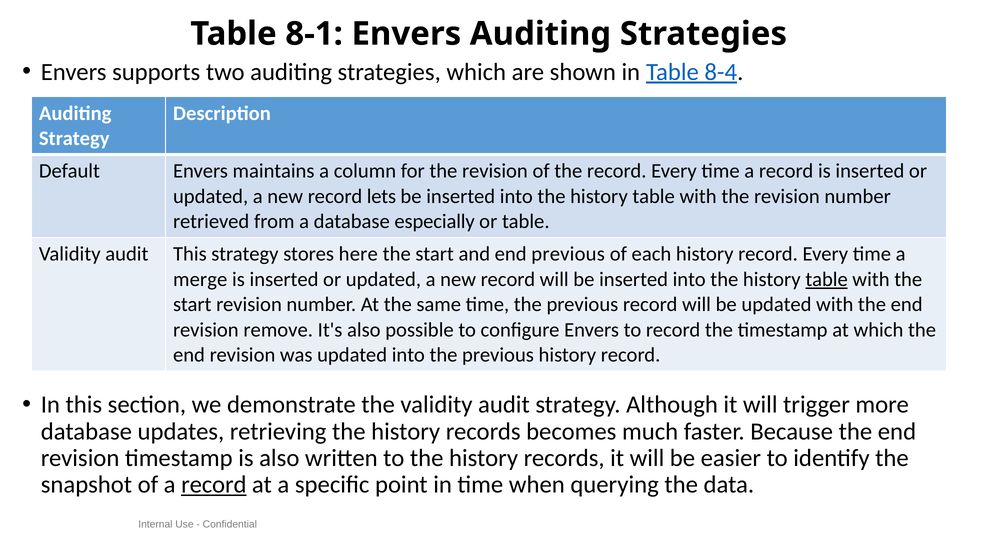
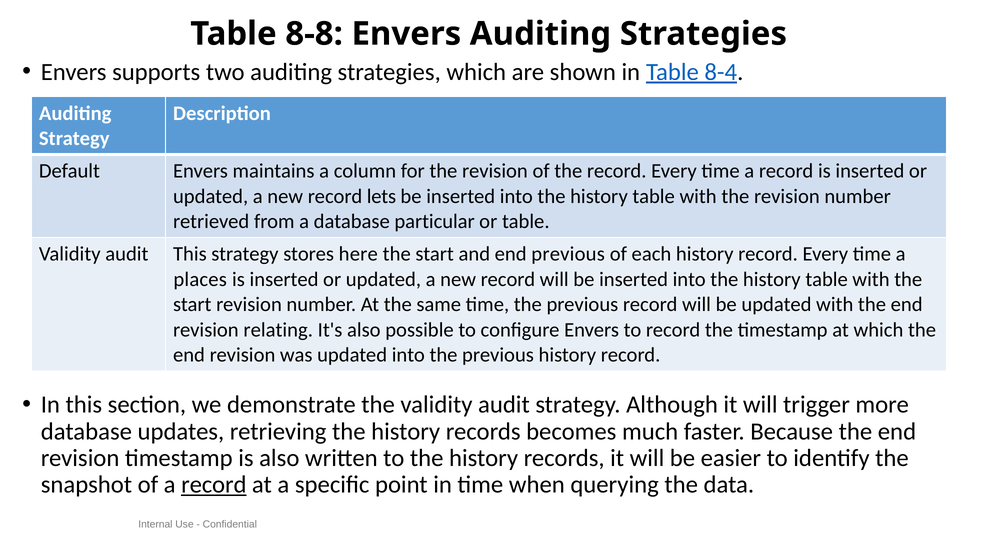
8-1: 8-1 -> 8-8 (314, 34)
especially: especially -> particular (435, 222)
merge: merge -> places (200, 280)
table underline: present -> none (827, 280)
remove: remove -> relating (278, 330)
